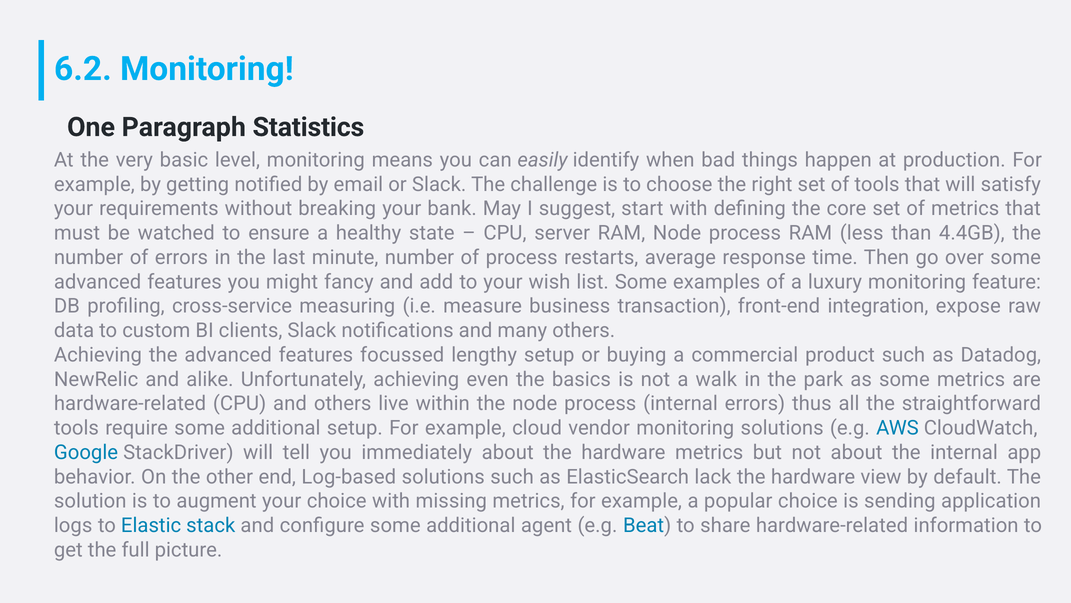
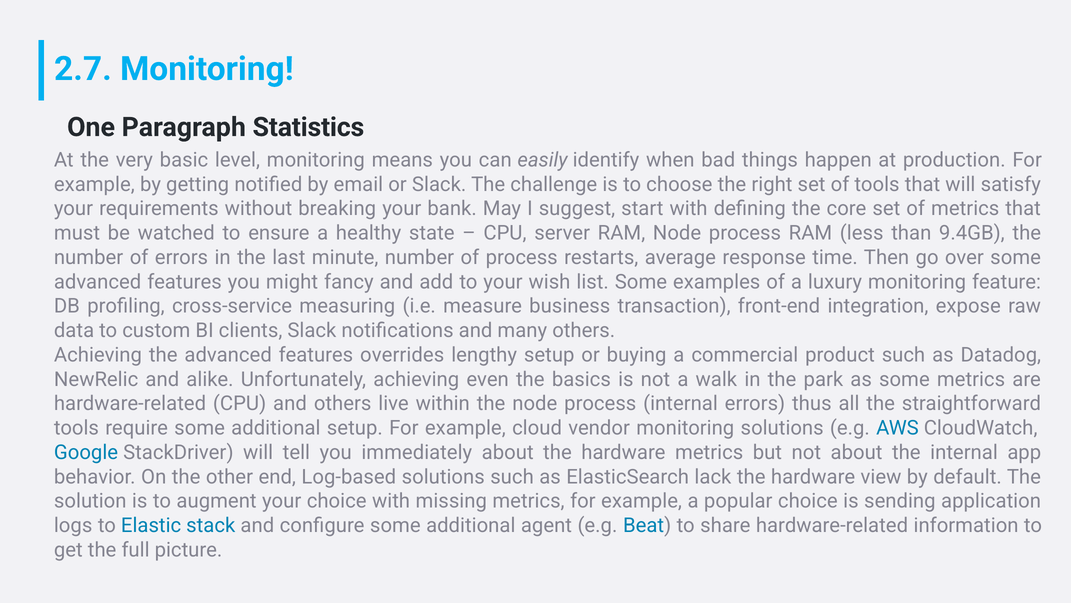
6.2: 6.2 -> 2.7 (83, 69)
4.4GB: 4.4GB -> 9.4GB (972, 233)
focussed: focussed -> overrides (402, 355)
